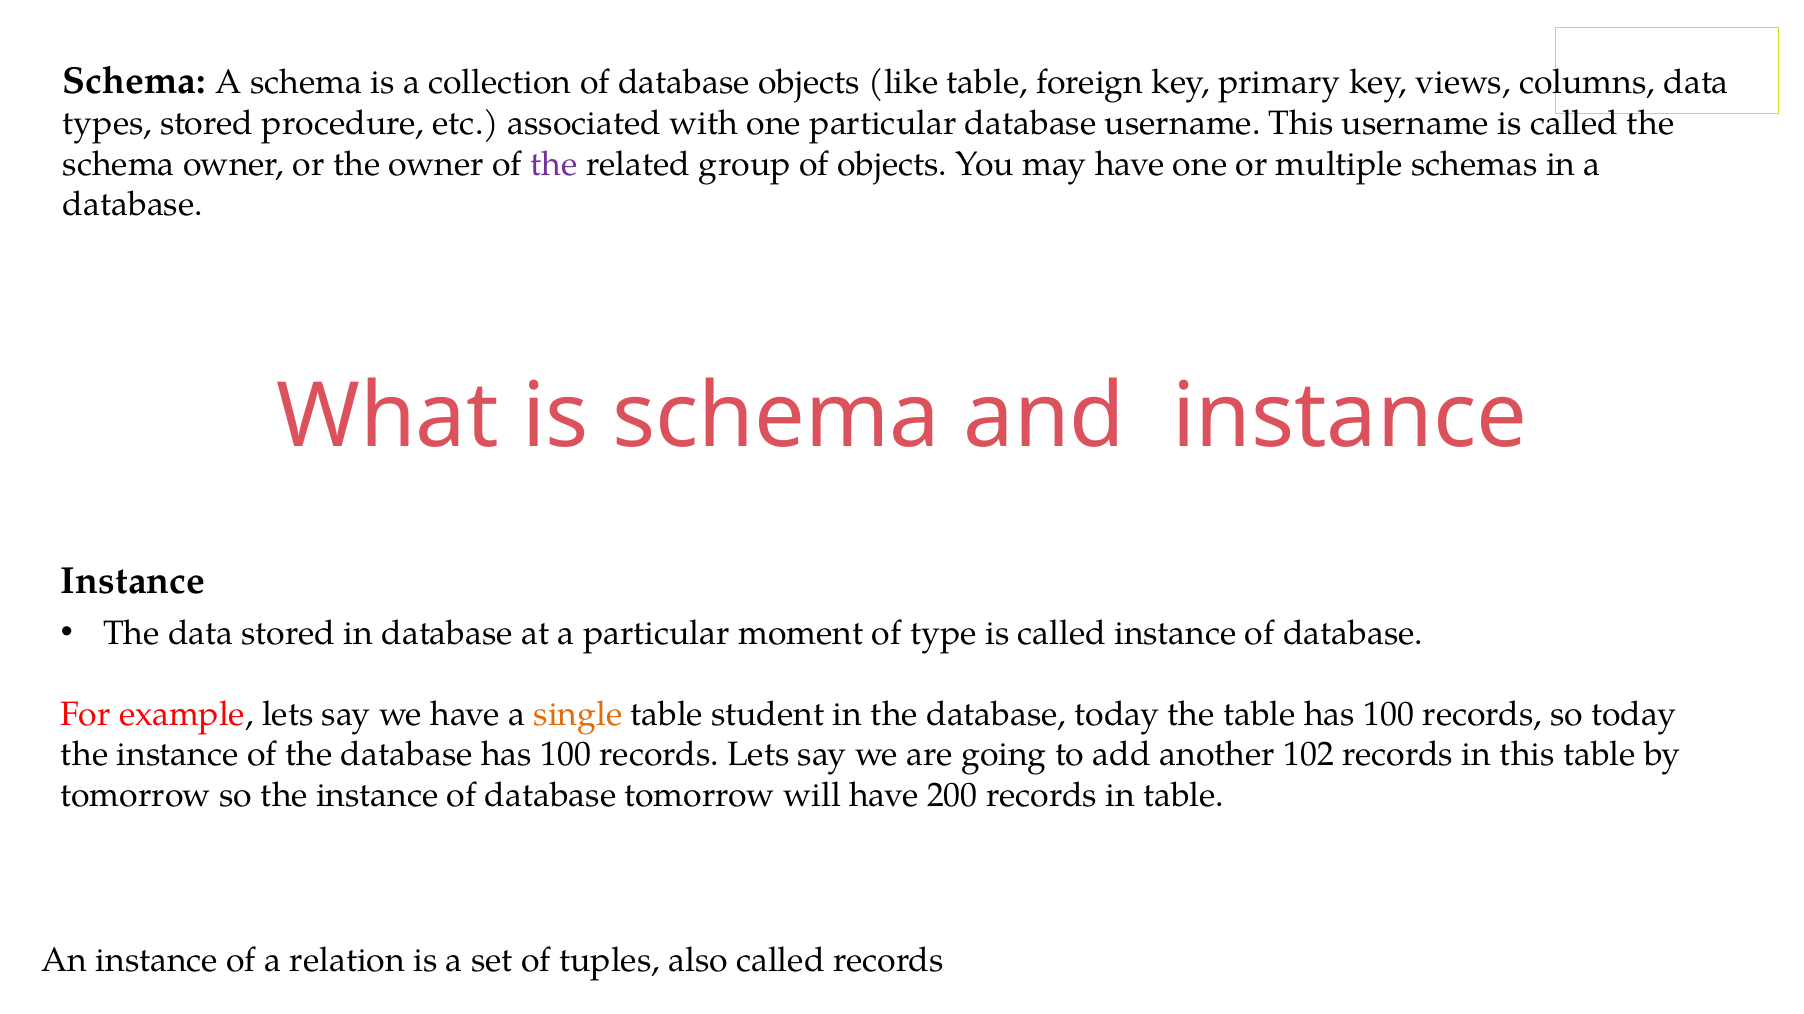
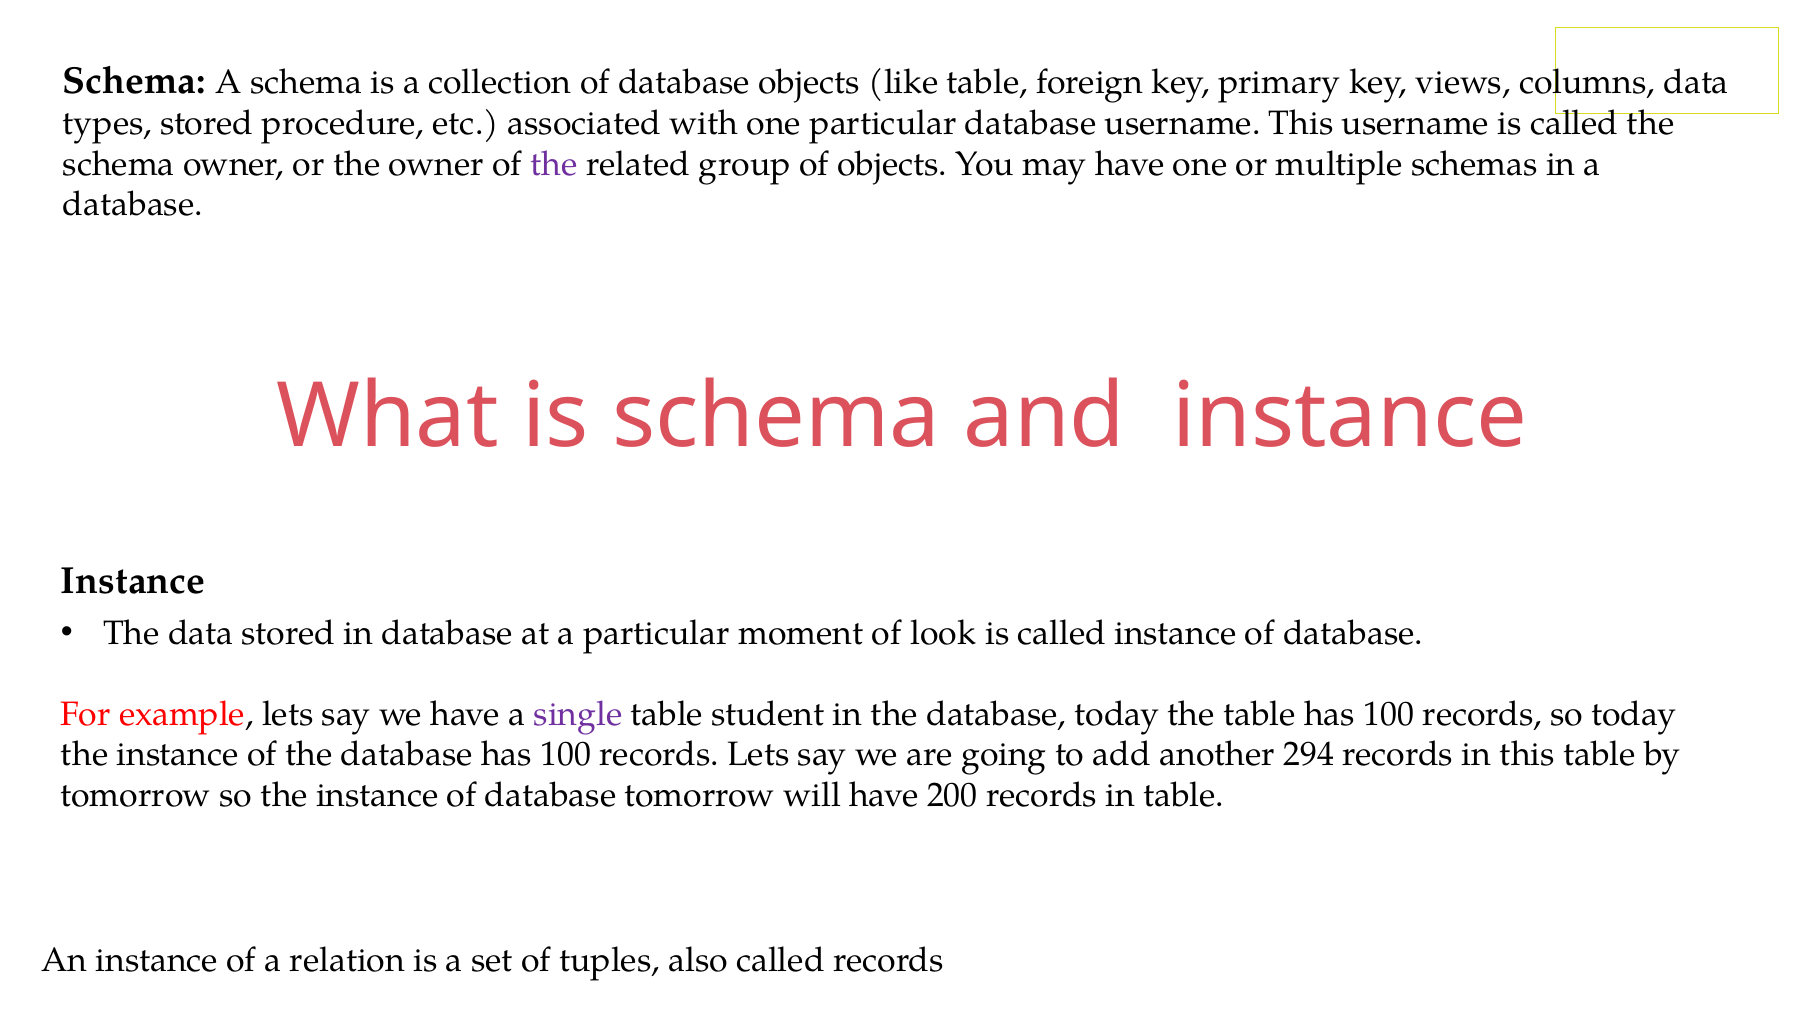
type: type -> look (943, 633)
single colour: orange -> purple (578, 715)
102: 102 -> 294 (1309, 755)
